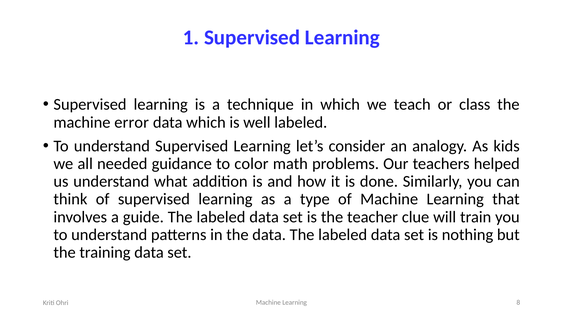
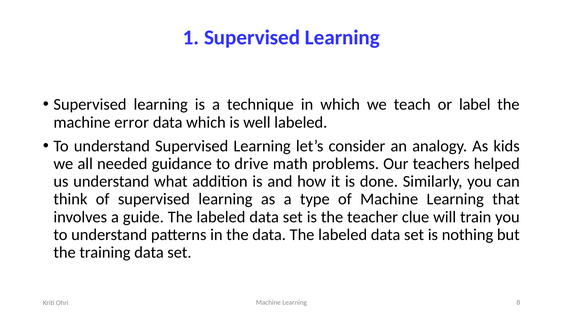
class: class -> label (475, 104)
color: color -> drive (251, 164)
